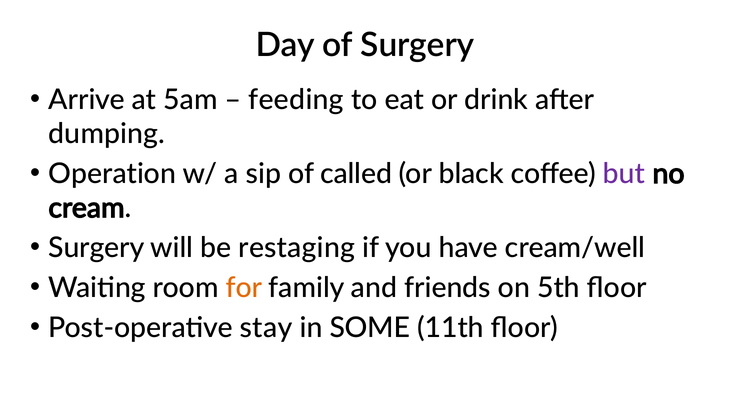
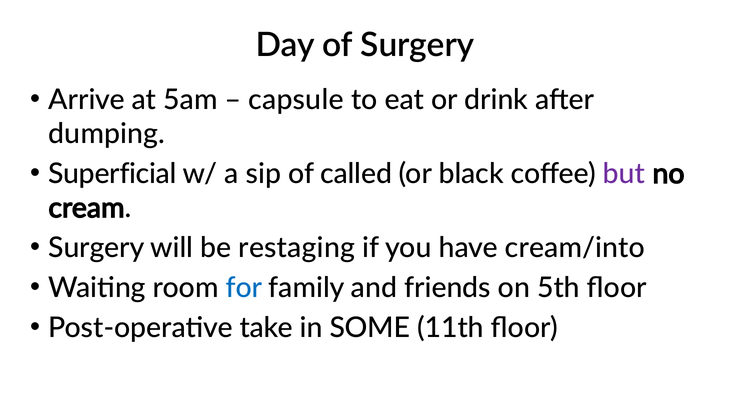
feeding: feeding -> capsule (296, 100)
Operation: Operation -> Superficial (112, 174)
cream/well: cream/well -> cream/into (575, 248)
for colour: orange -> blue (244, 288)
stay: stay -> take (266, 328)
